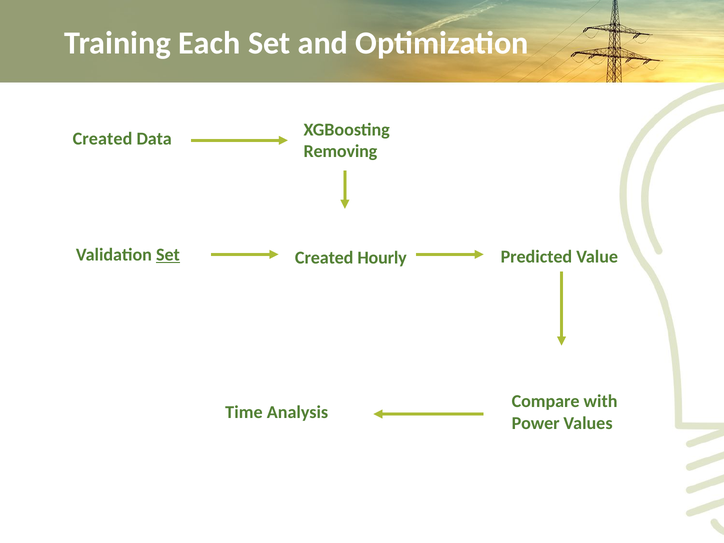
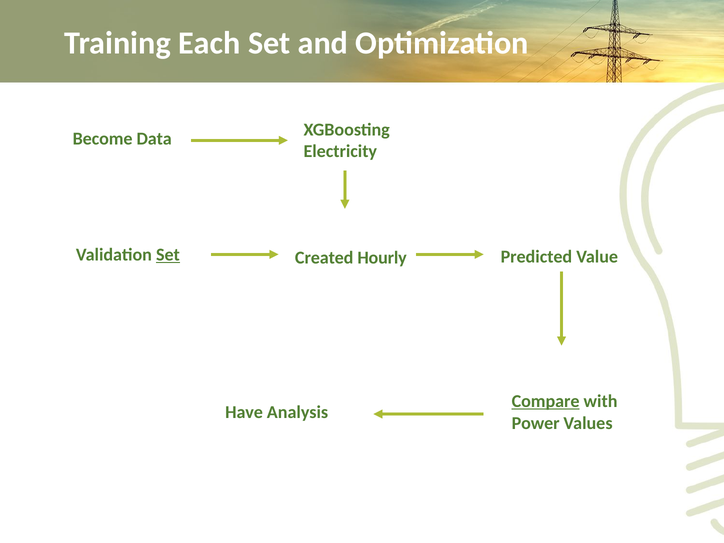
Created: Created -> Become (103, 139)
Removing: Removing -> Electricity (340, 151)
Compare underline: none -> present (546, 401)
Time: Time -> Have (244, 412)
